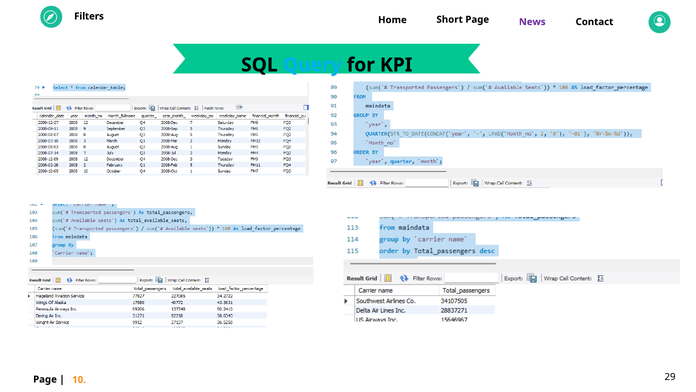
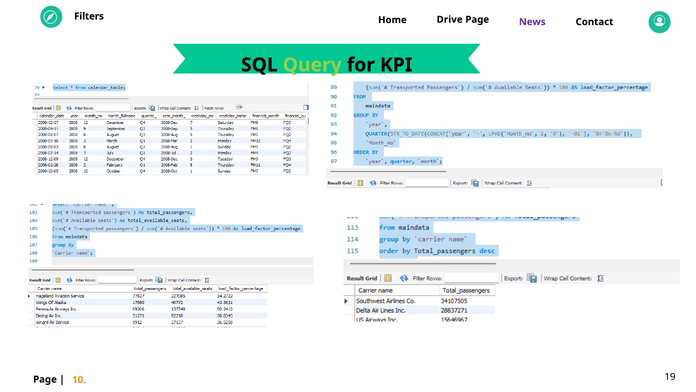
Short: Short -> Drive (450, 20)
Query colour: light blue -> light green (312, 65)
29: 29 -> 19 (670, 377)
